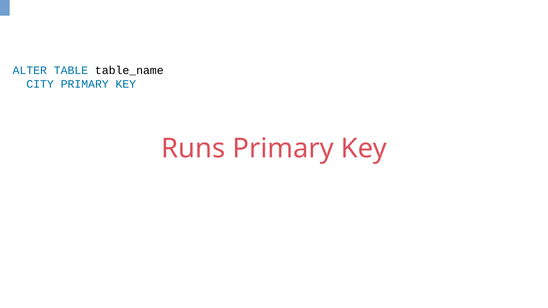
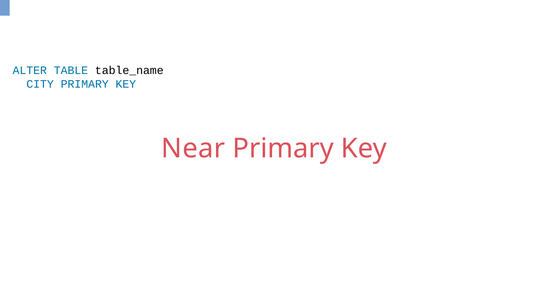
Runs: Runs -> Near (193, 149)
